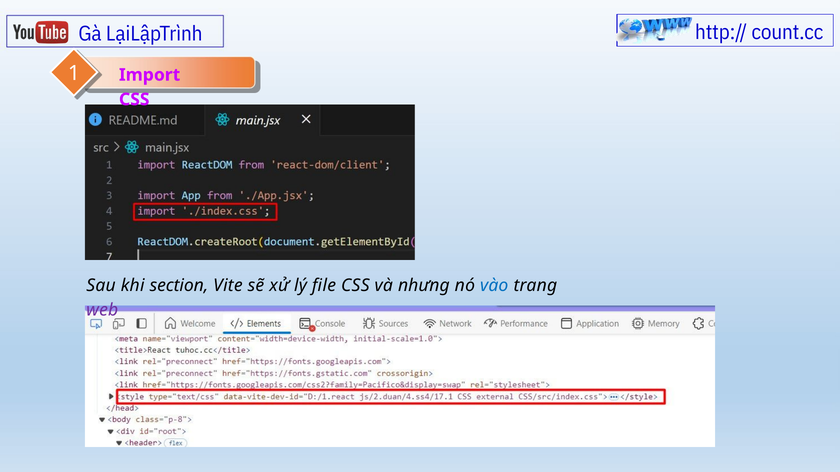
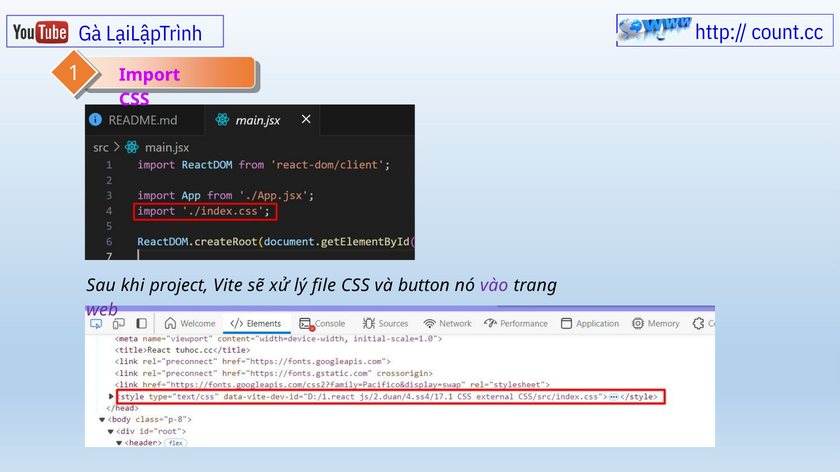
section: section -> project (179, 286)
nhưng: nhưng -> button (424, 286)
vào colour: blue -> purple (494, 286)
